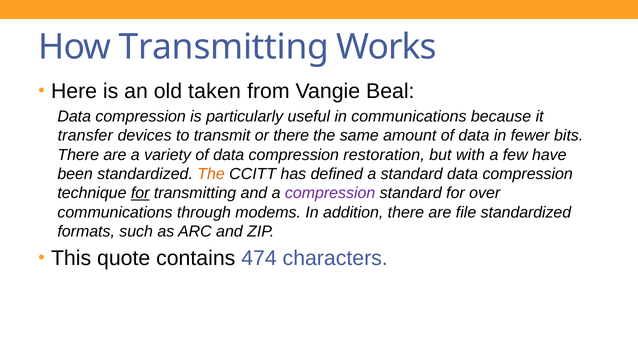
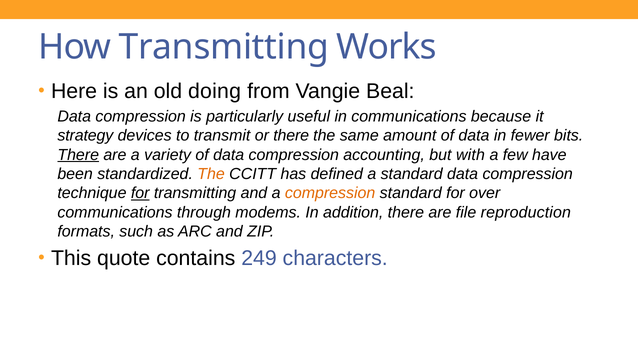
taken: taken -> doing (215, 91)
transfer: transfer -> strategy (85, 136)
There underline: none -> present (78, 155)
restoration: restoration -> accounting (384, 155)
compression colour: purple -> orange (330, 193)
file standardized: standardized -> reproduction (526, 212)
474: 474 -> 249 (259, 258)
